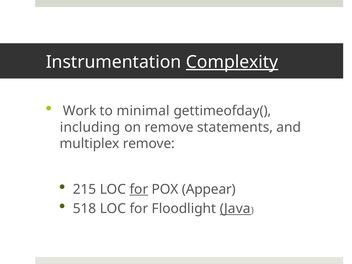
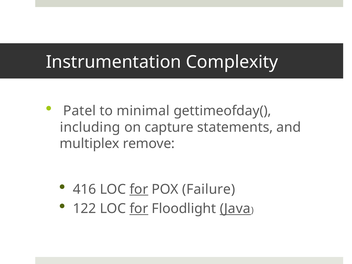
Complexity underline: present -> none (232, 62)
Work: Work -> Patel (80, 111)
on remove: remove -> capture (169, 127)
215: 215 -> 416 (85, 189)
Appear: Appear -> Failure (209, 189)
518: 518 -> 122 (85, 209)
for underline: none -> present (139, 209)
